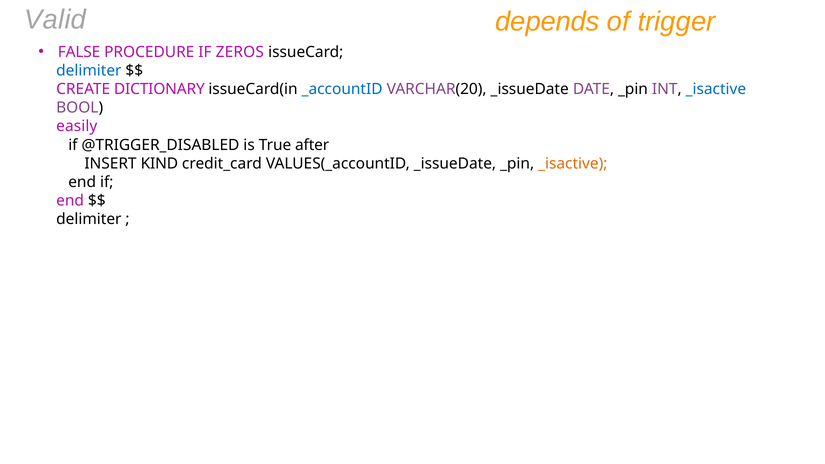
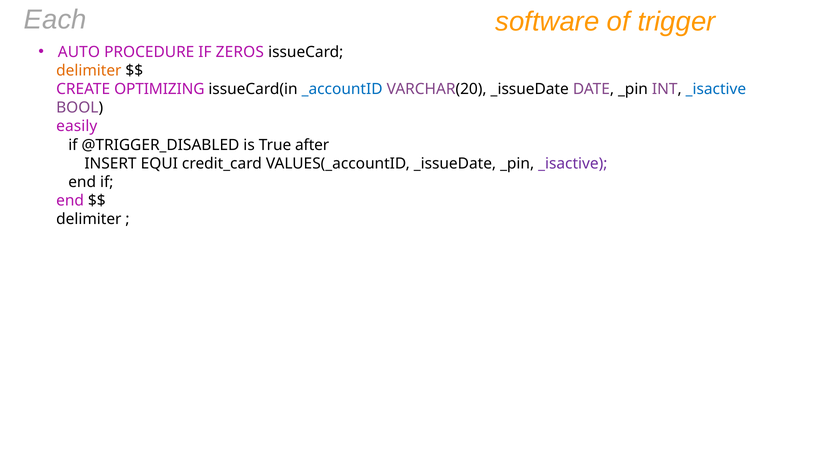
Valid: Valid -> Each (55, 20)
depends: depends -> software (547, 21)
FALSE: FALSE -> AUTO (79, 52)
delimiter colour: blue -> orange (89, 71)
DICTIONARY: DICTIONARY -> OPTIMIZING (159, 89)
KIND: KIND -> EQUI (159, 163)
_isactive colour: orange -> purple (573, 163)
